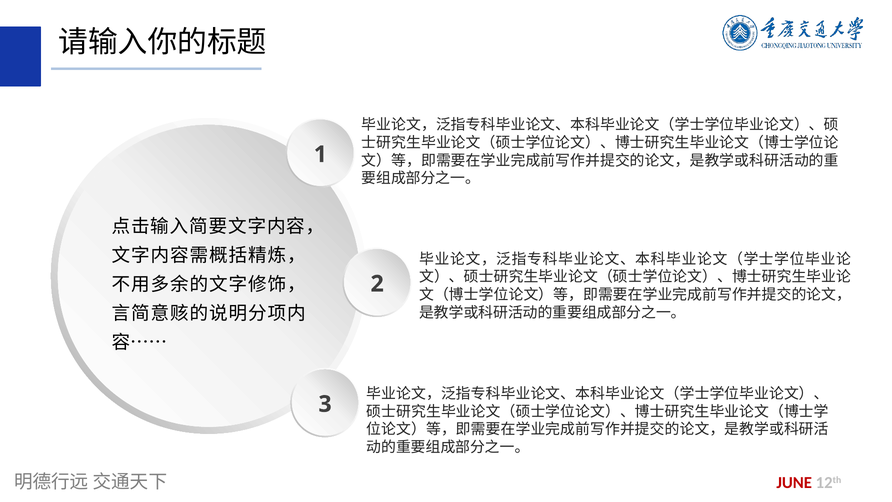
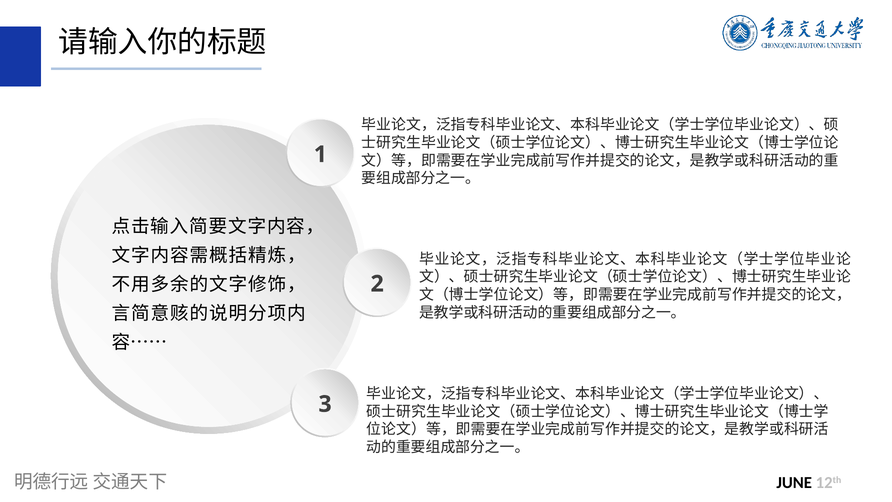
JUNE colour: red -> black (794, 483)
